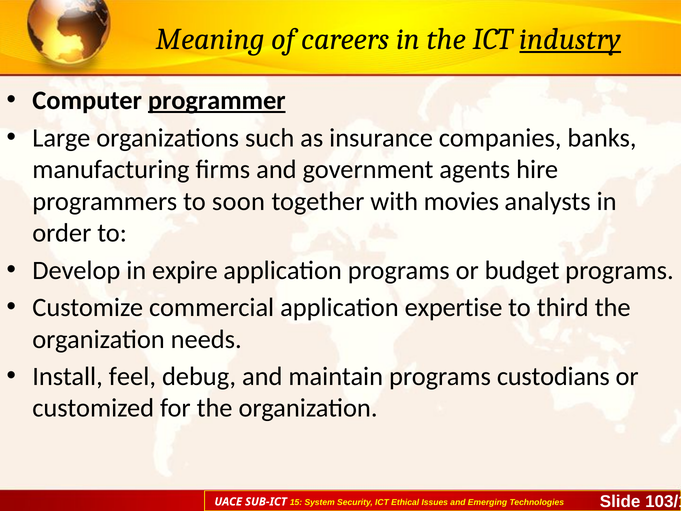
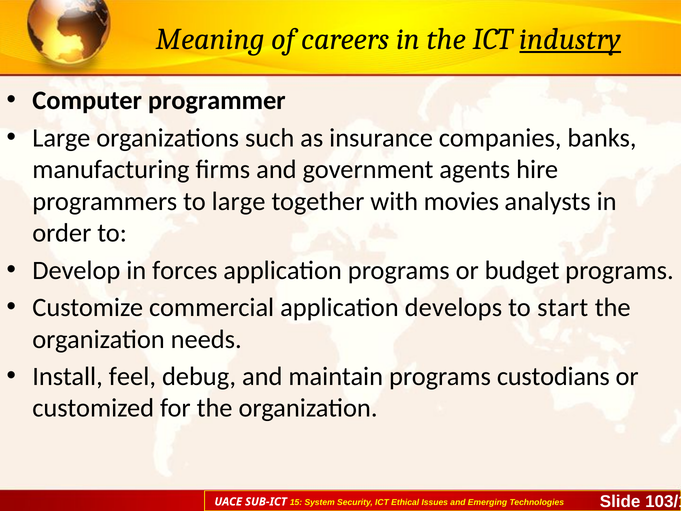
programmer underline: present -> none (217, 101)
to soon: soon -> large (239, 201)
expire: expire -> forces (185, 270)
expertise: expertise -> develops (453, 307)
third: third -> start (563, 307)
